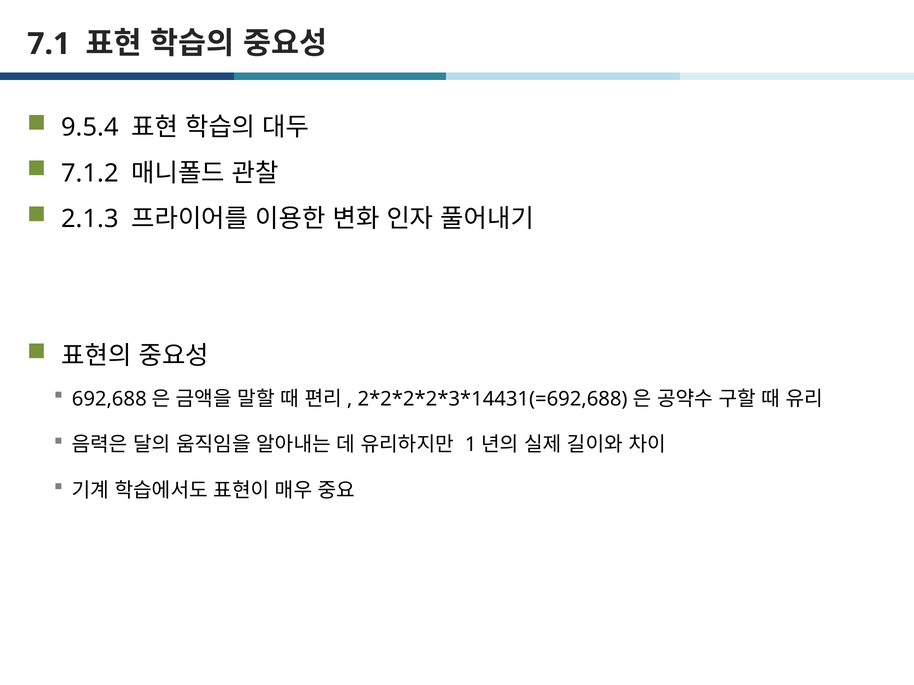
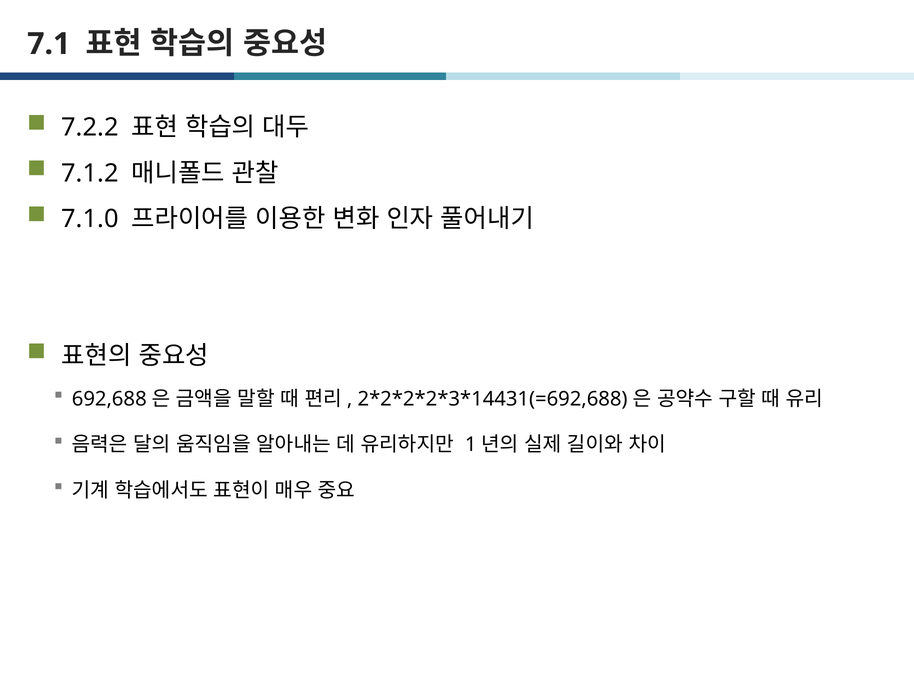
9.5.4: 9.5.4 -> 7.2.2 (90, 128)
2.1.3: 2.1.3 -> 7.1.0 (90, 219)
